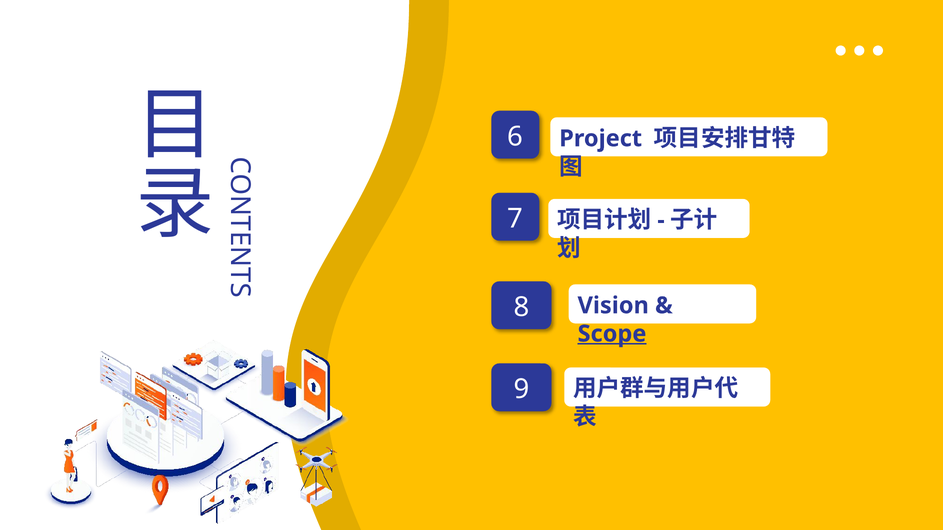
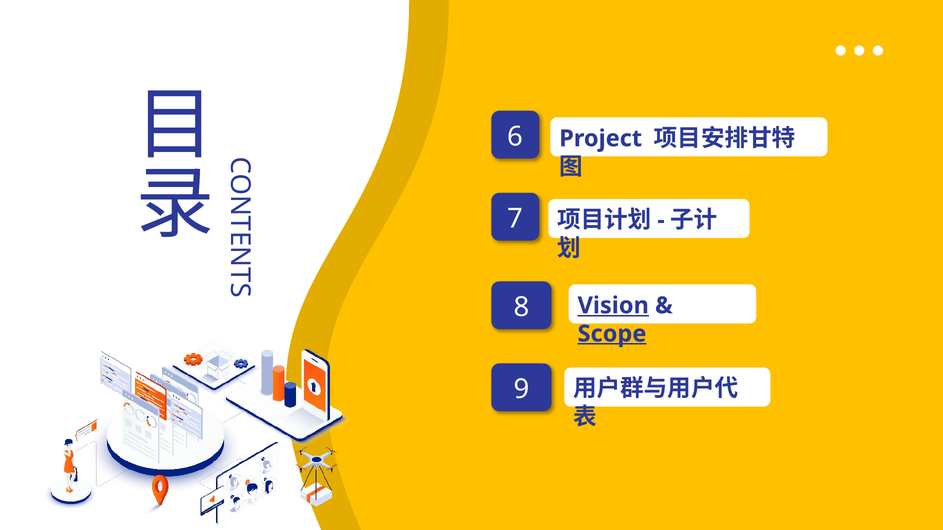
Vision underline: none -> present (613, 306)
